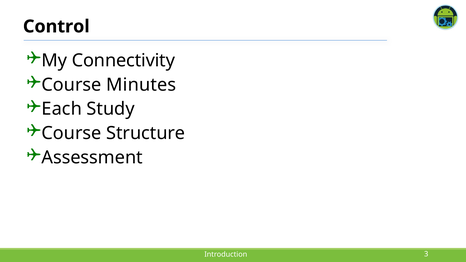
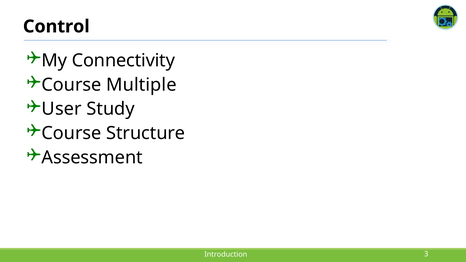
Minutes: Minutes -> Multiple (141, 85)
Each: Each -> User (62, 109)
